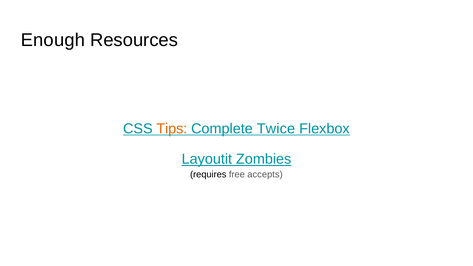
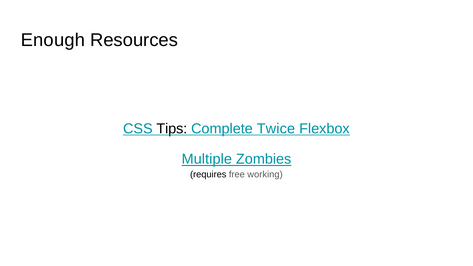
Tips colour: orange -> black (172, 129)
Layoutit: Layoutit -> Multiple (207, 159)
accepts: accepts -> working (265, 175)
